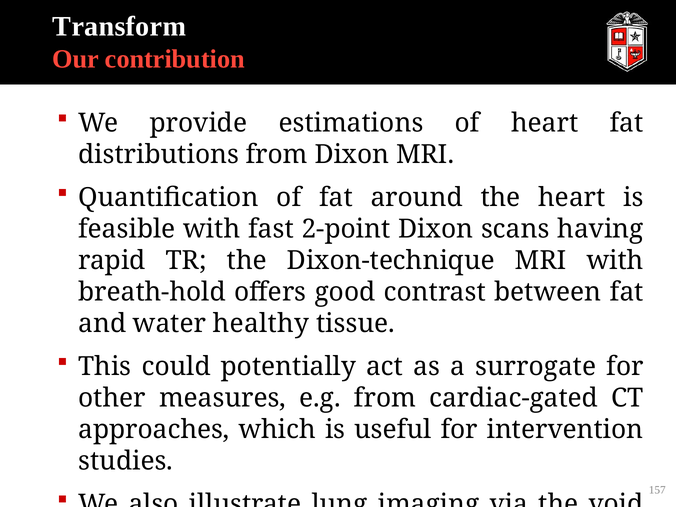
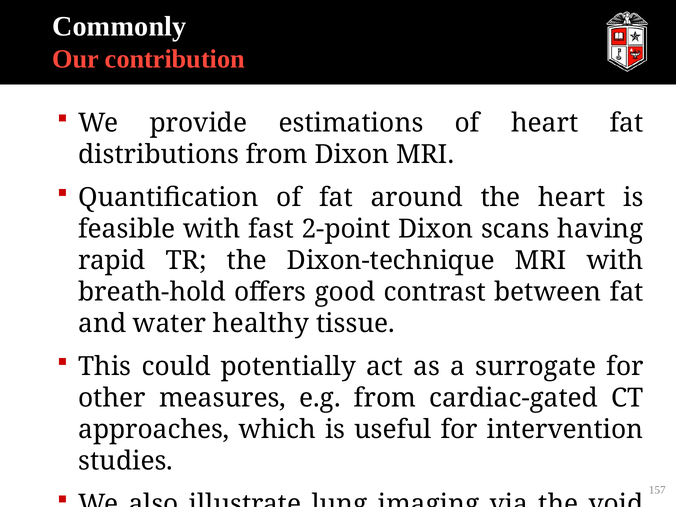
Transform: Transform -> Commonly (119, 27)
